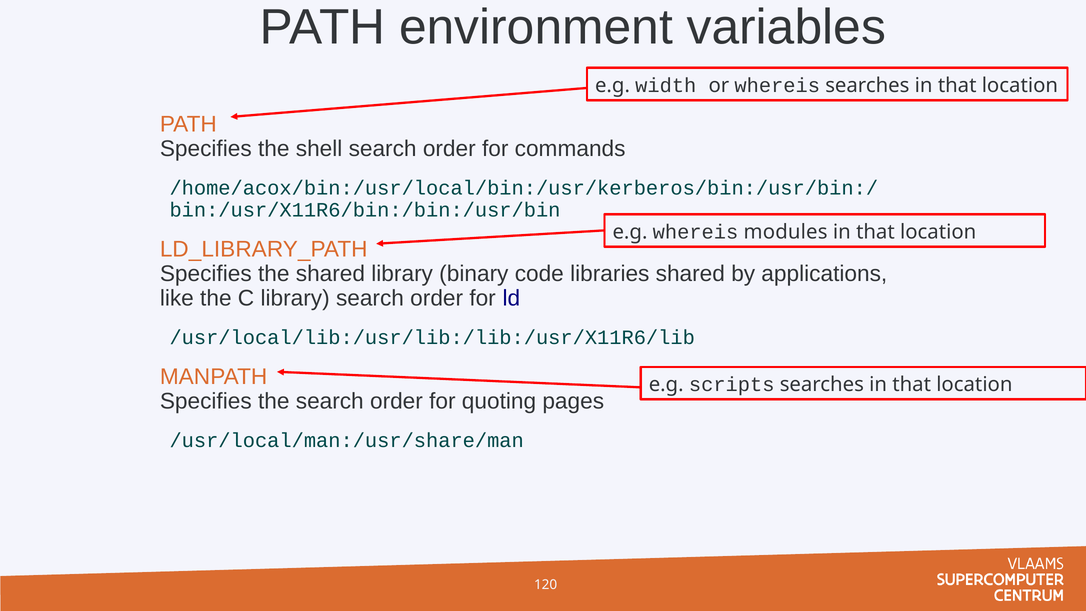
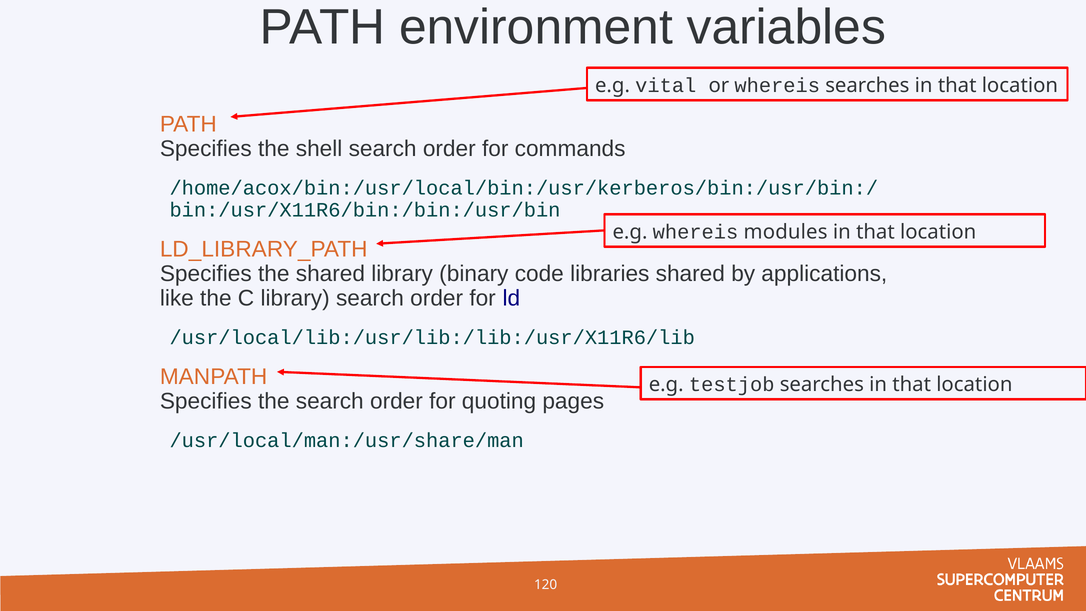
width: width -> vital (666, 85)
scripts: scripts -> testjob (732, 385)
